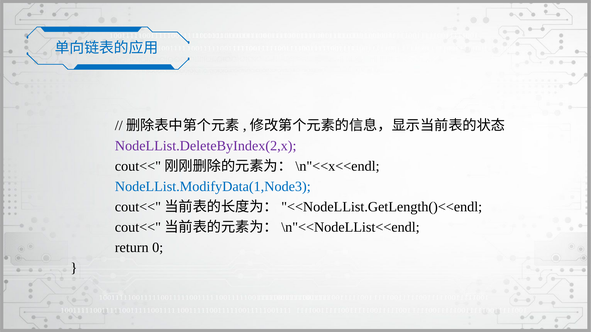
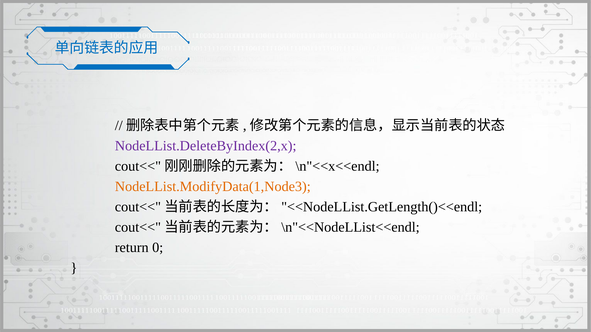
NodeLList.ModifyData(1,Node3 colour: blue -> orange (213, 187)
